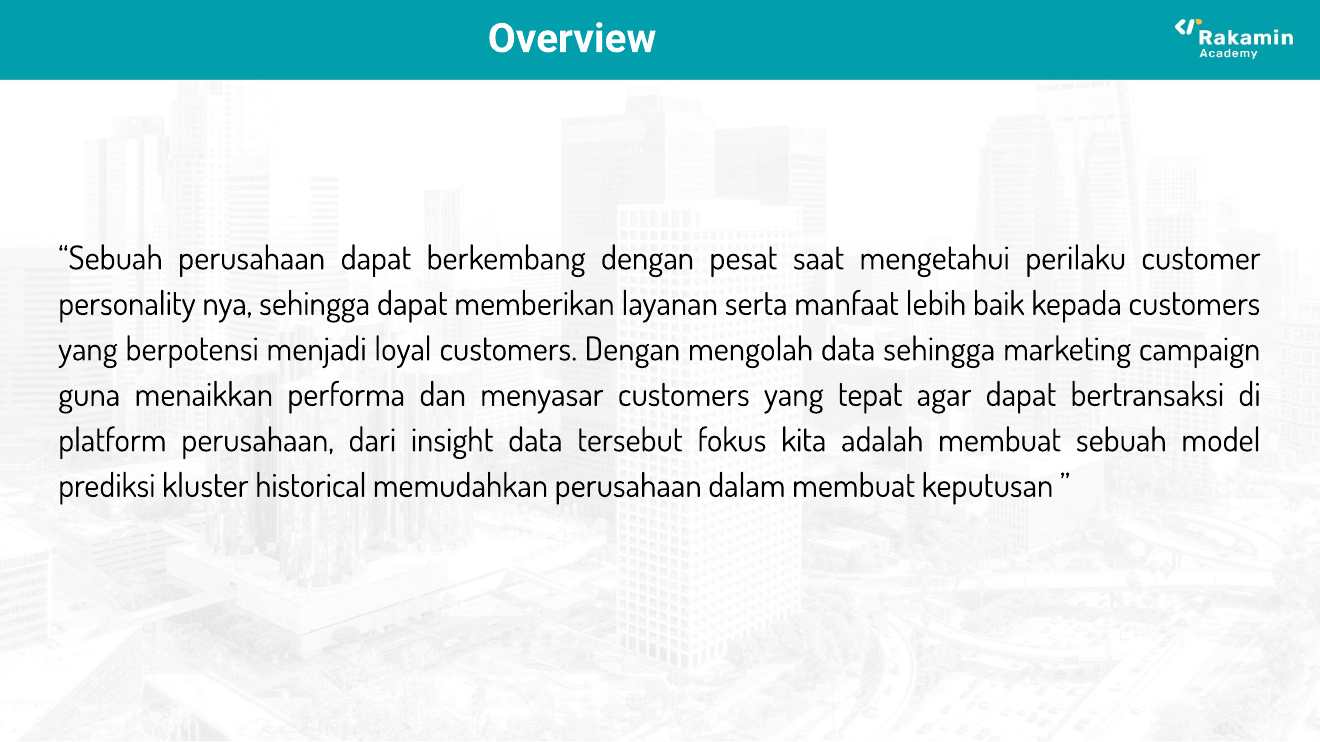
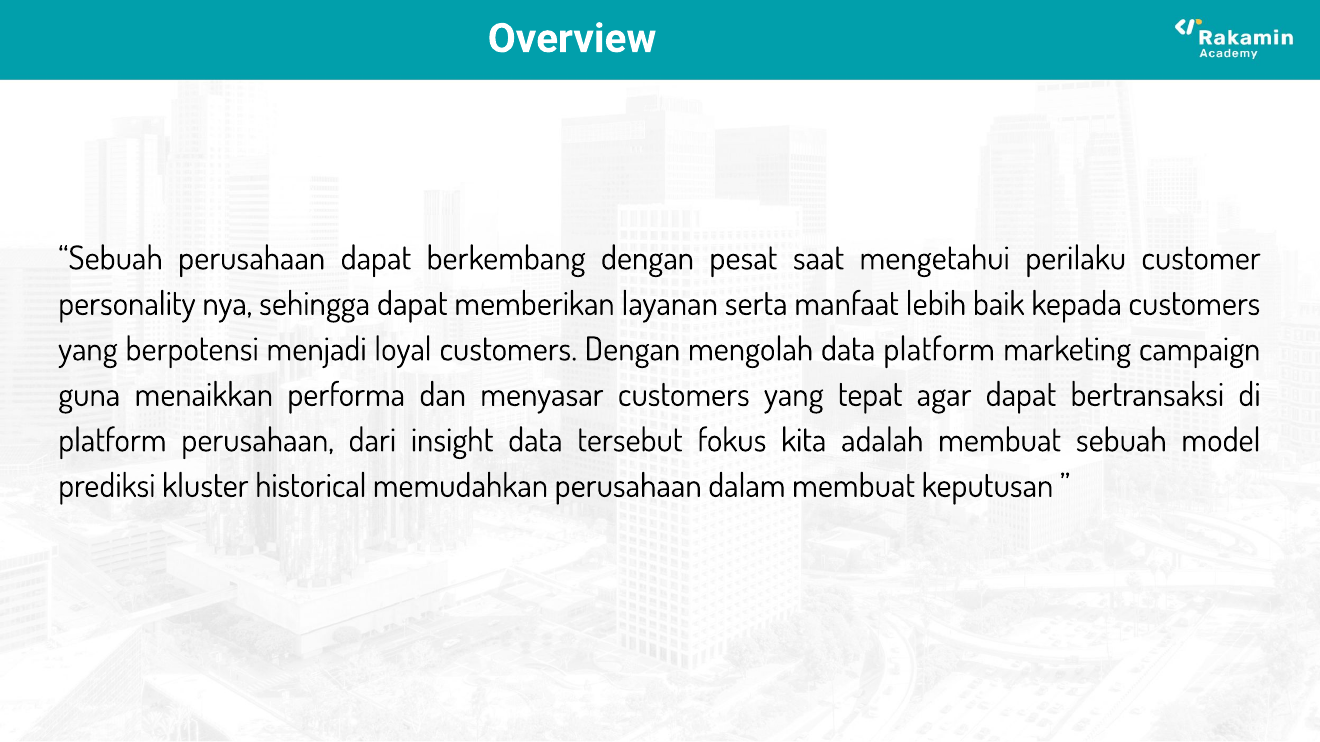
data sehingga: sehingga -> platform (939, 350)
